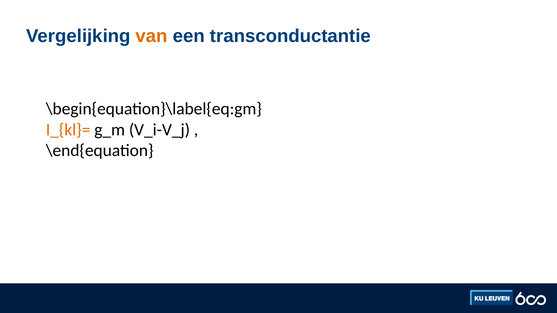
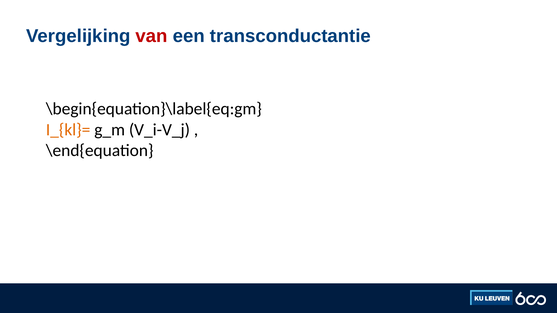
van colour: orange -> red (152, 36)
